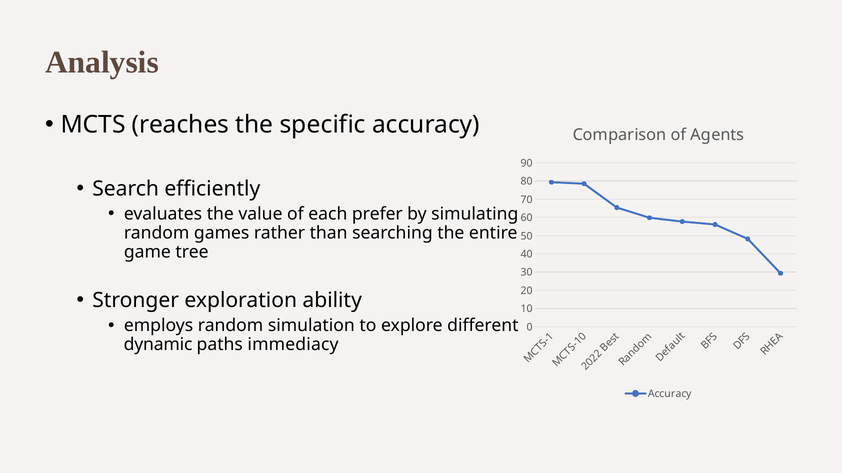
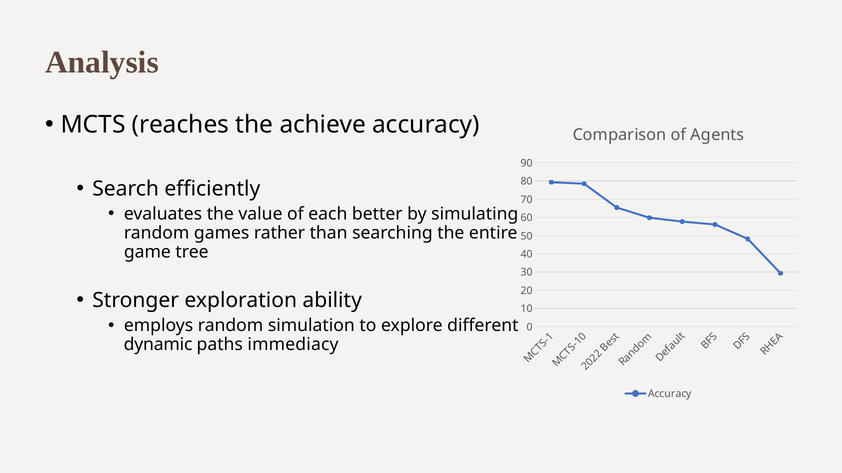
specific: specific -> achieve (323, 125)
prefer: prefer -> better (377, 214)
